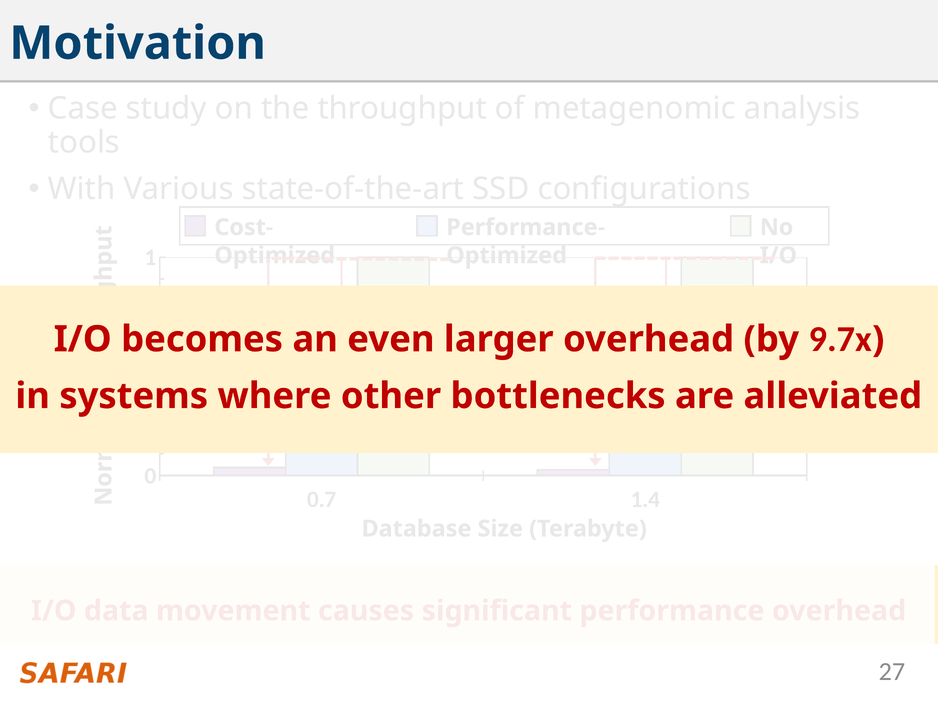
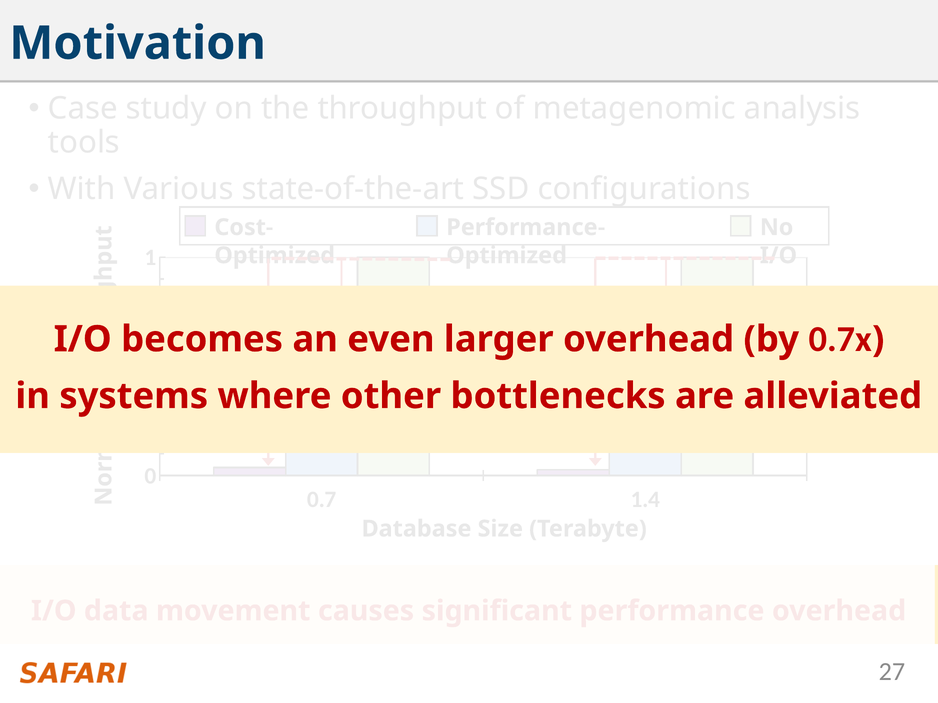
9.7x: 9.7x -> 0.7x (840, 339)
